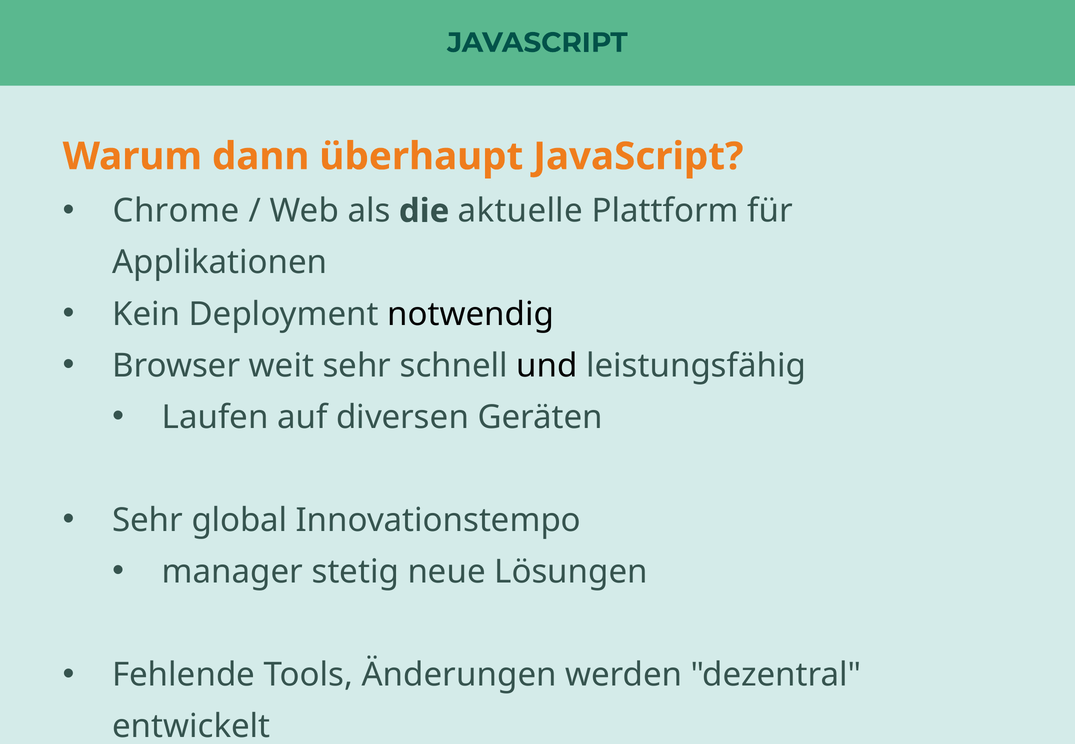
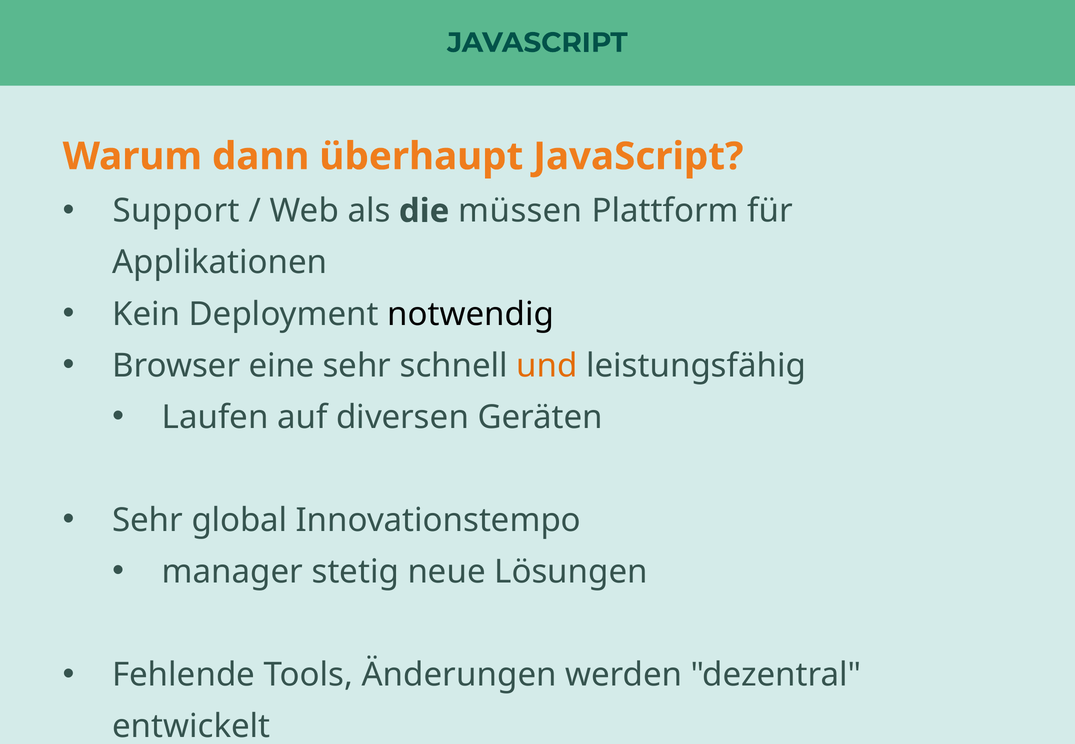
Chrome: Chrome -> Support (176, 211)
aktuelle: aktuelle -> müssen (520, 211)
weit: weit -> eine (282, 366)
und colour: black -> orange (547, 366)
